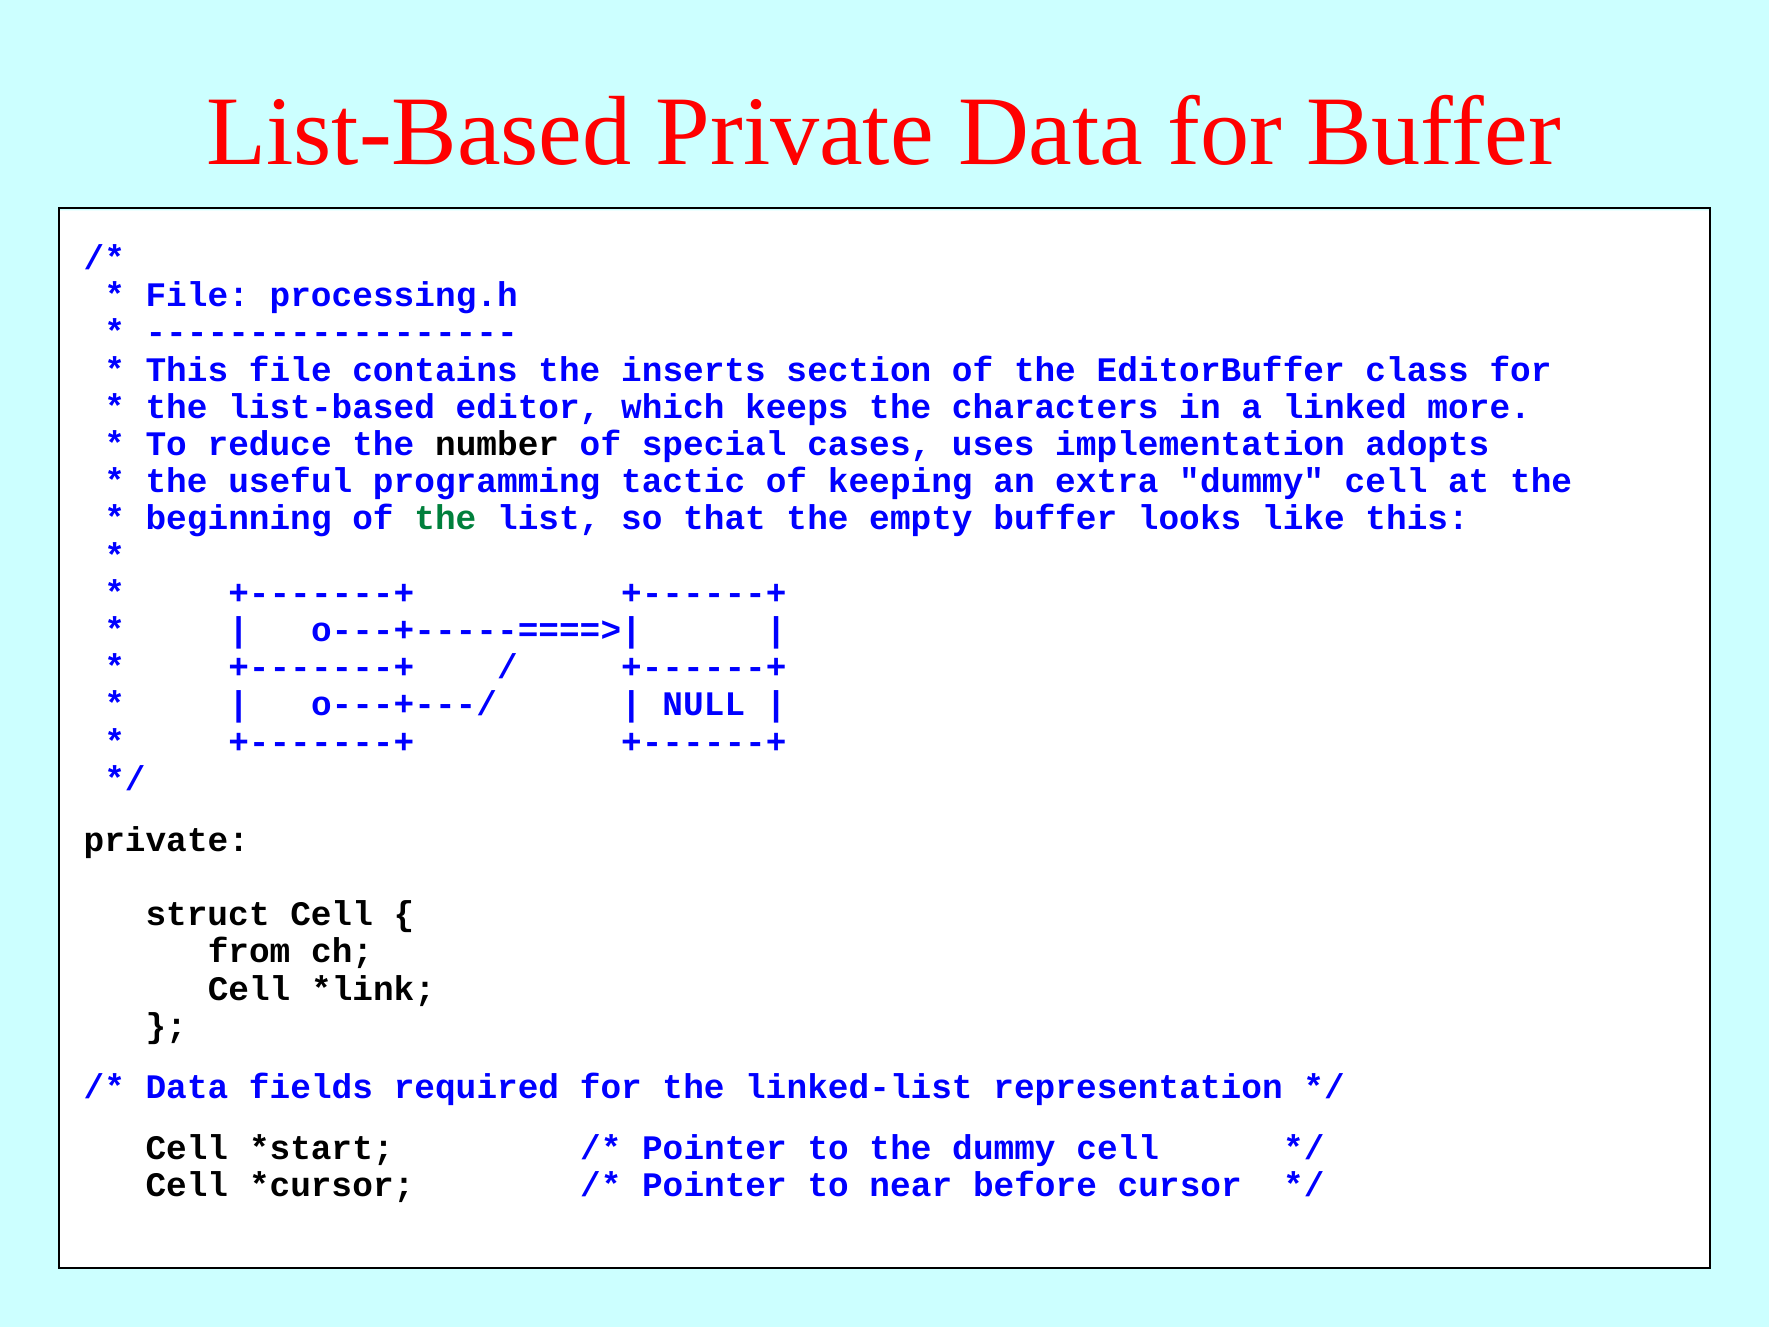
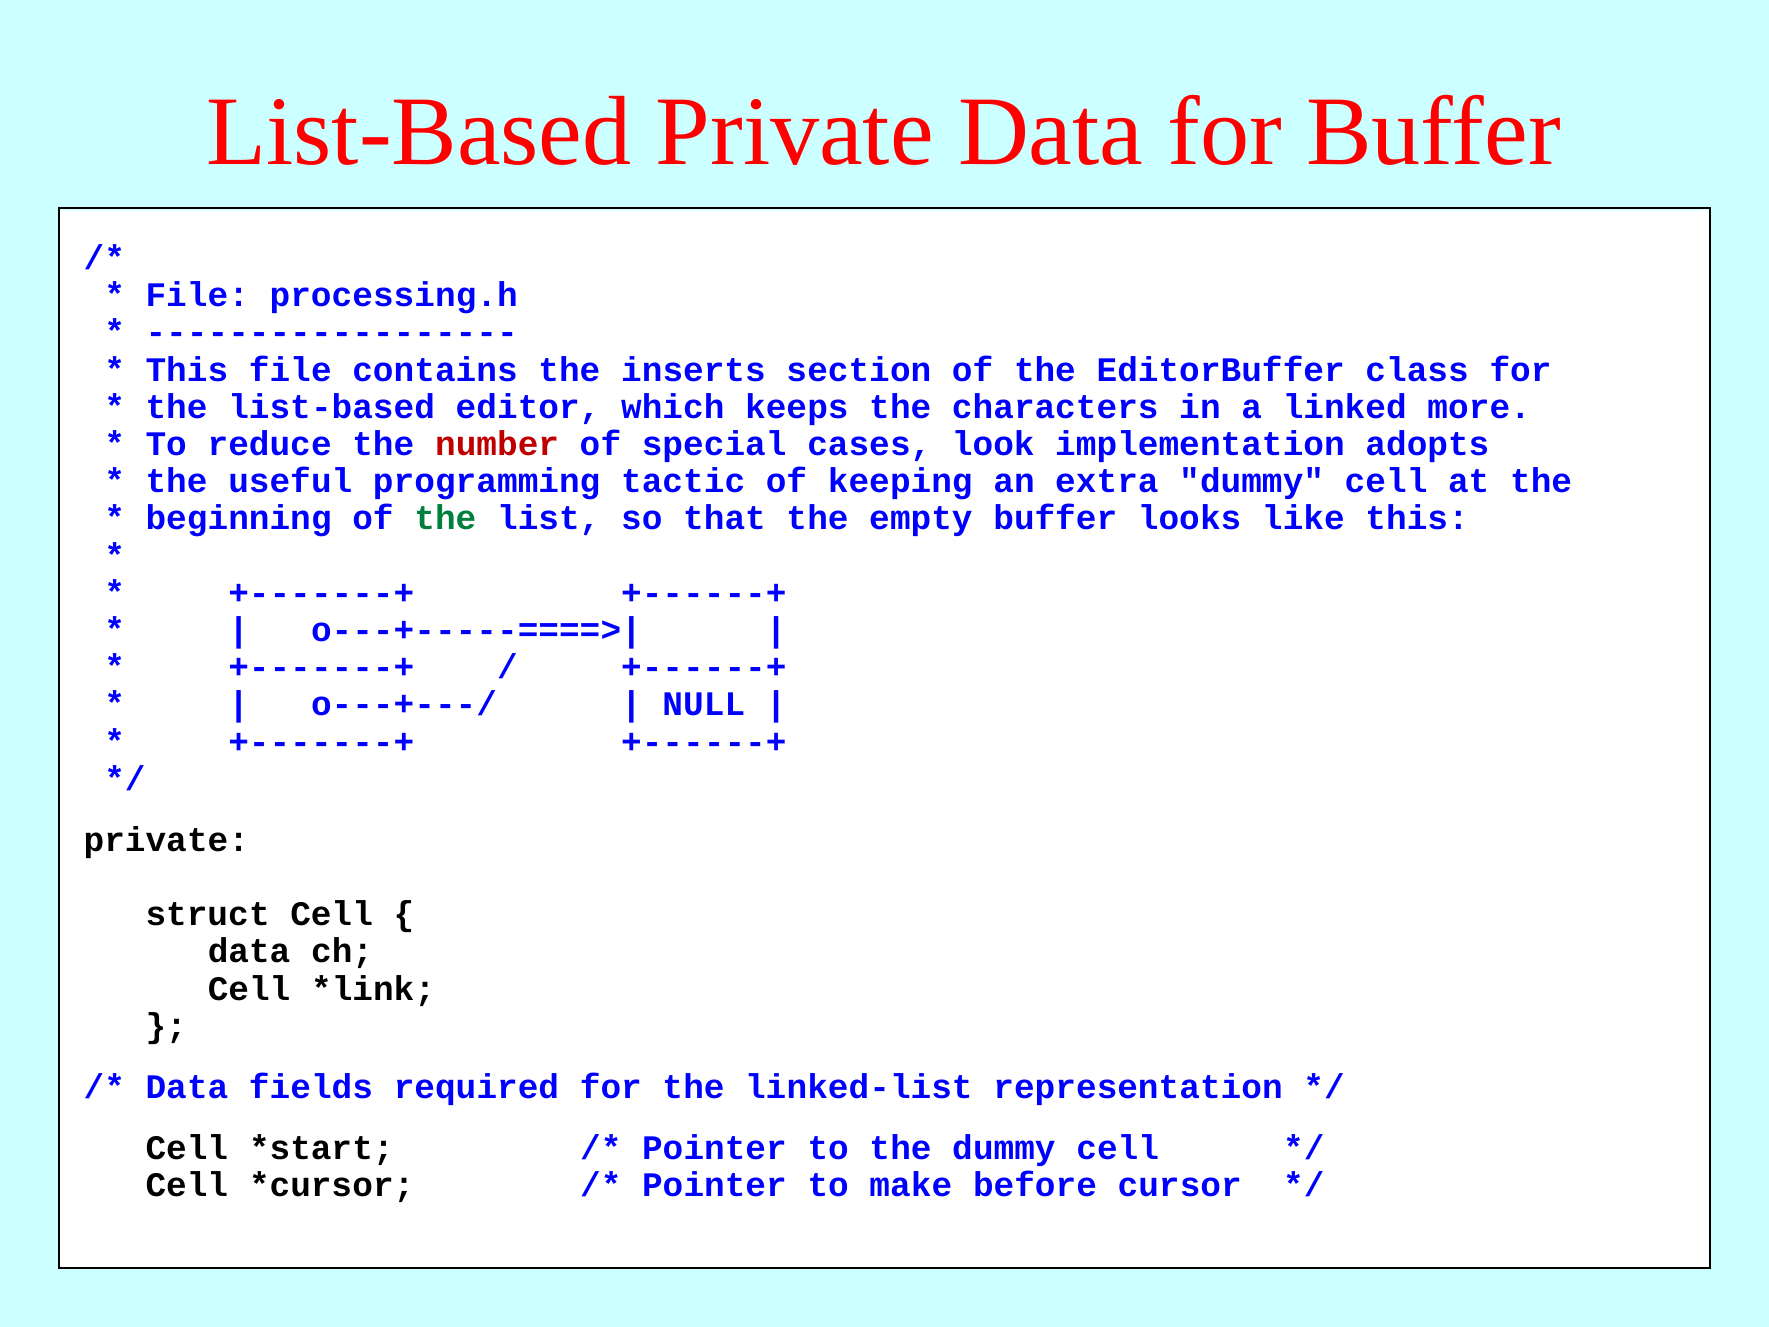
number colour: black -> red (497, 444)
uses: uses -> look (993, 444)
from: from -> data (249, 951)
near: near -> make (911, 1185)
